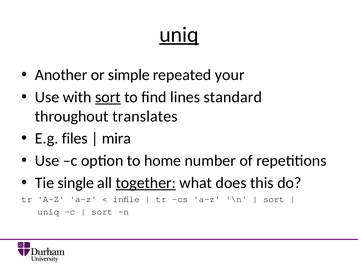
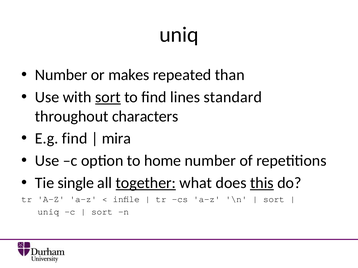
uniq underline: present -> none (179, 35)
Another: Another -> Number (61, 75)
simple: simple -> makes (129, 75)
your: your -> than (230, 75)
translates: translates -> characters (145, 116)
E.g files: files -> find (75, 139)
this underline: none -> present (262, 183)
